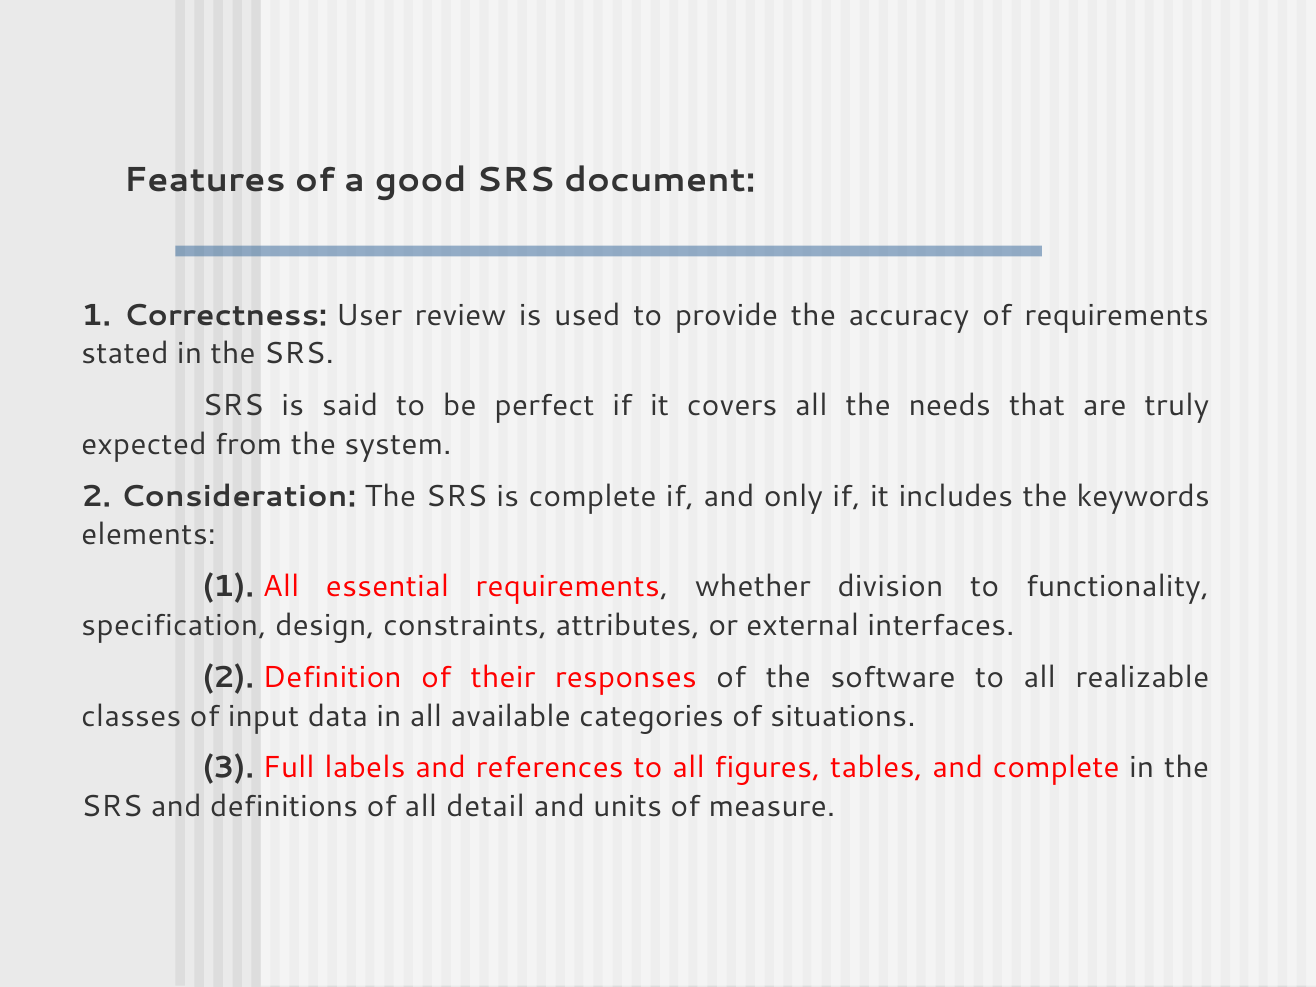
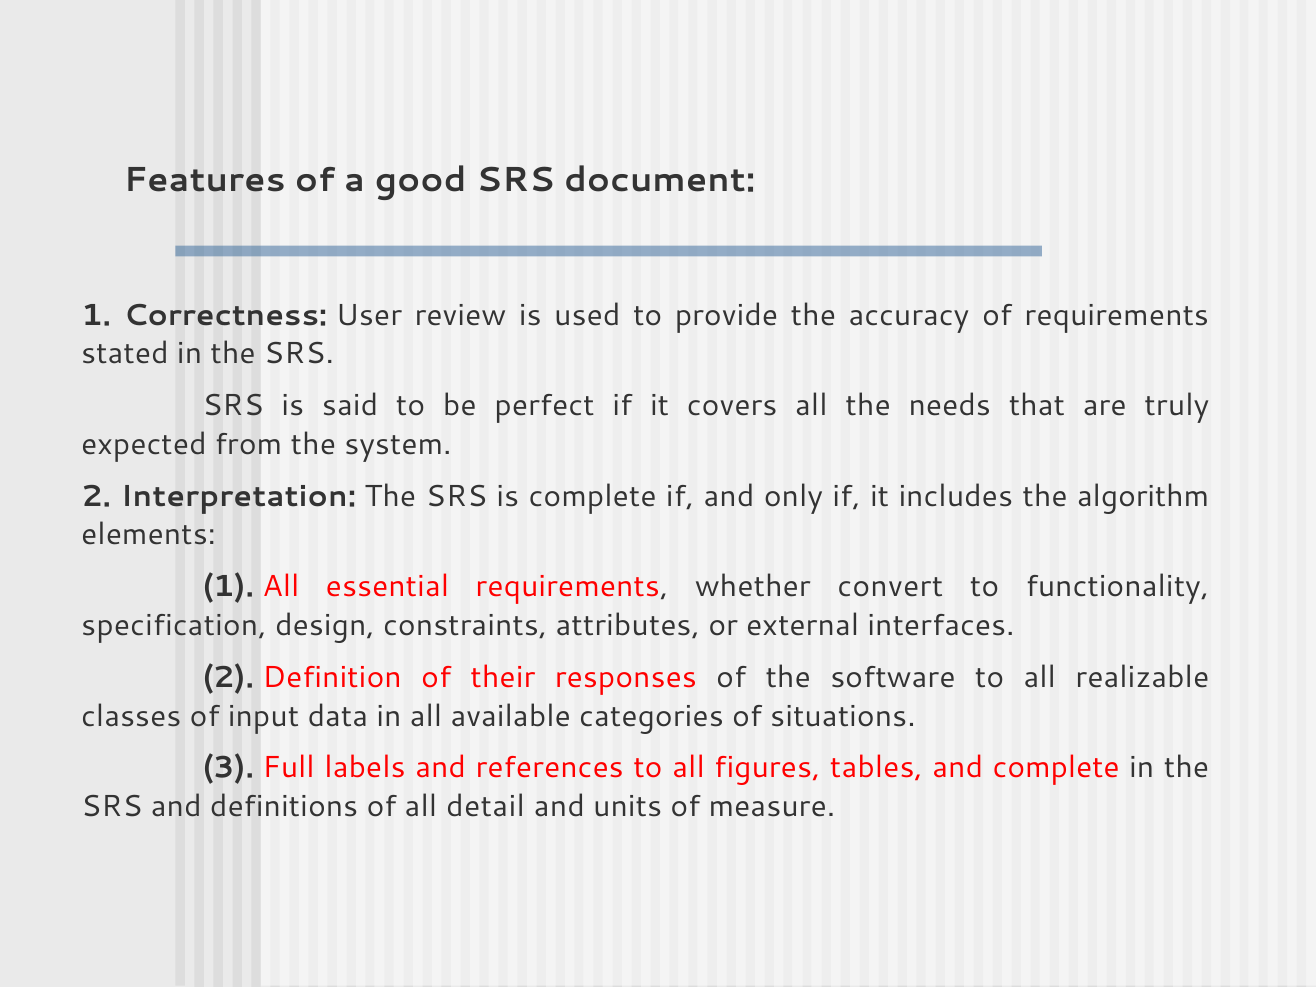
Consideration: Consideration -> Interpretation (238, 496)
keywords: keywords -> algorithm (1143, 496)
division: division -> convert (890, 587)
